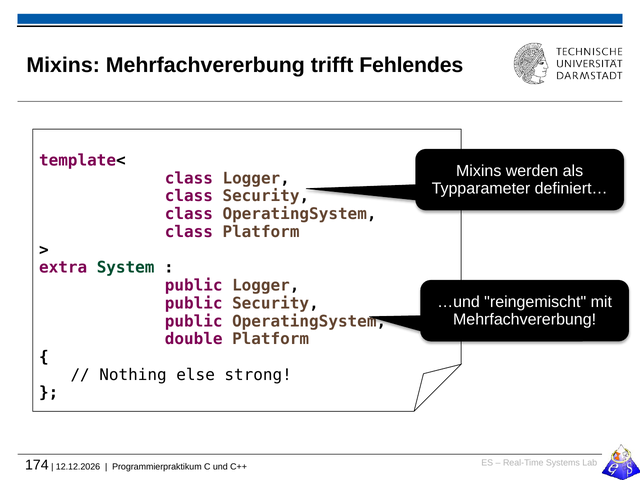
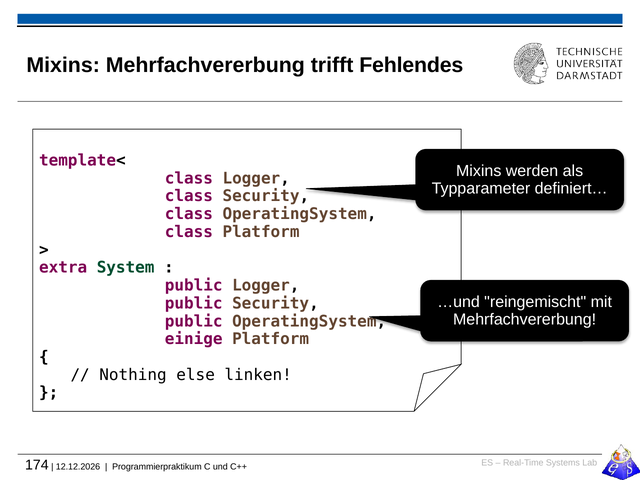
double: double -> einige (194, 339)
strong: strong -> linken (258, 375)
